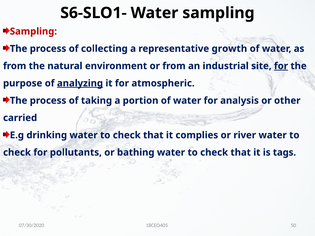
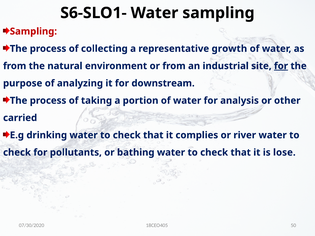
analyzing underline: present -> none (80, 83)
atmospheric: atmospheric -> downstream (163, 83)
tags: tags -> lose (284, 153)
